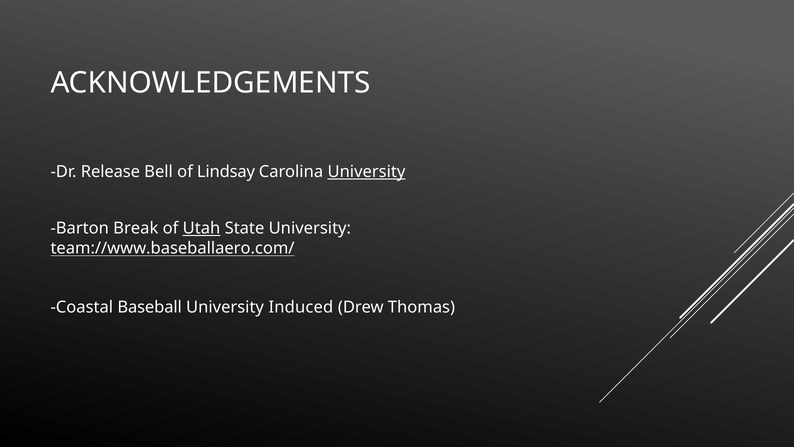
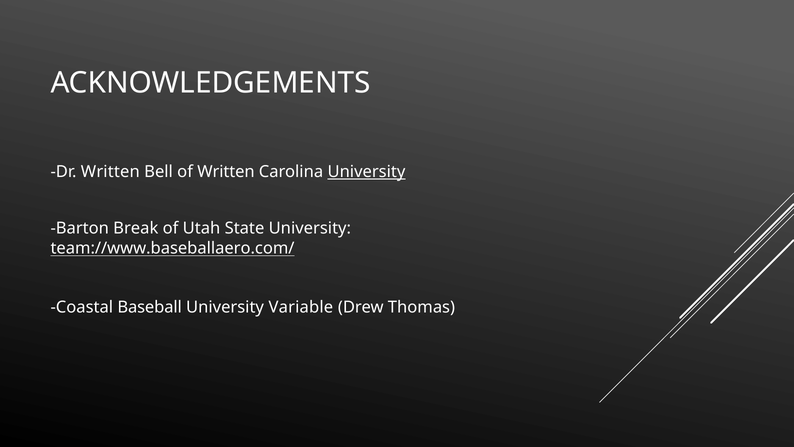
Dr Release: Release -> Written (110, 172)
of Lindsay: Lindsay -> Written (226, 172)
Utah underline: present -> none (202, 228)
Induced: Induced -> Variable (301, 307)
